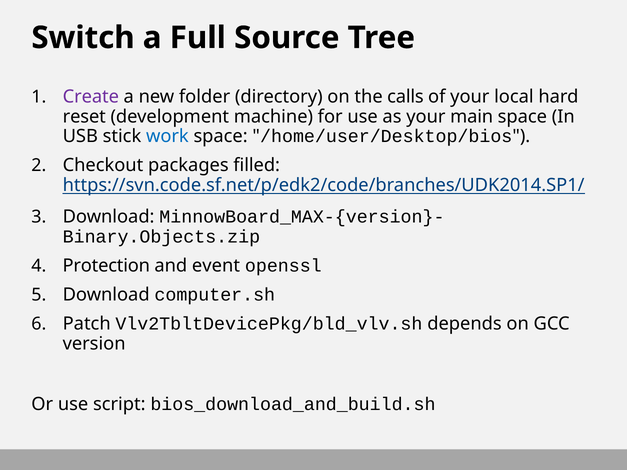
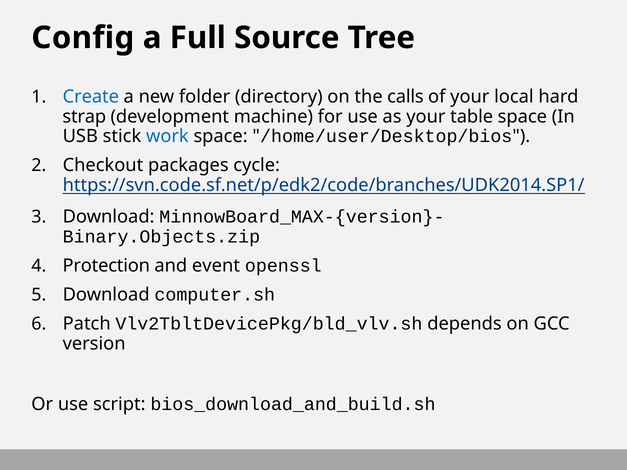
Switch: Switch -> Config (83, 38)
Create colour: purple -> blue (91, 97)
reset: reset -> strap (84, 117)
main: main -> table (472, 117)
filled: filled -> cycle (257, 165)
